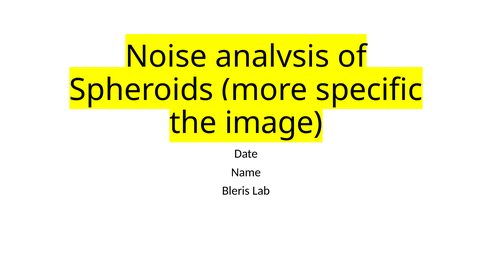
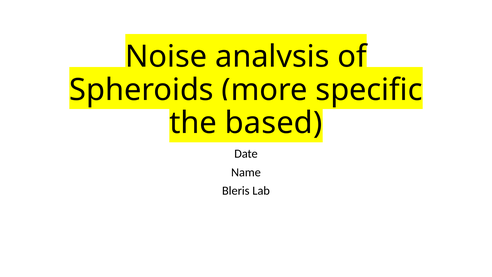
image: image -> based (274, 123)
